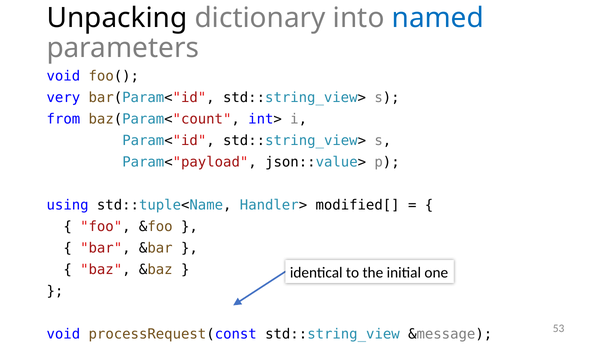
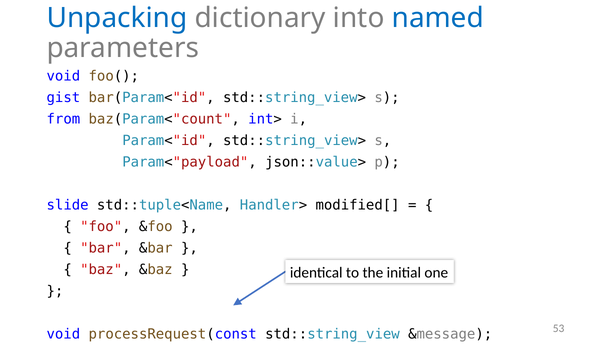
Unpacking colour: black -> blue (117, 18)
very: very -> gist (63, 98)
using: using -> slide (68, 205)
